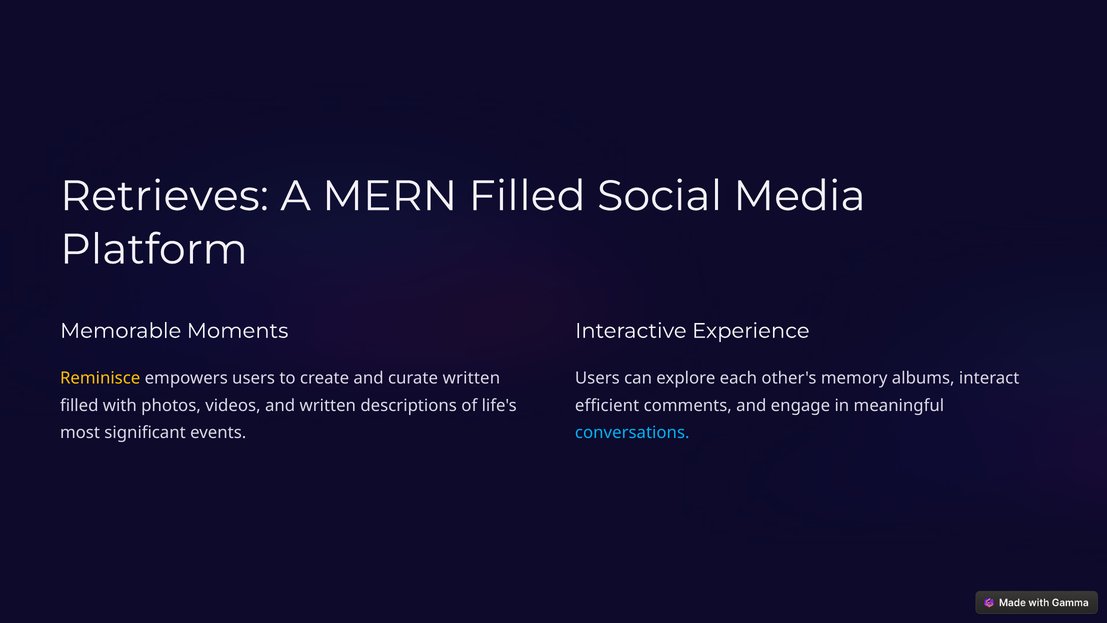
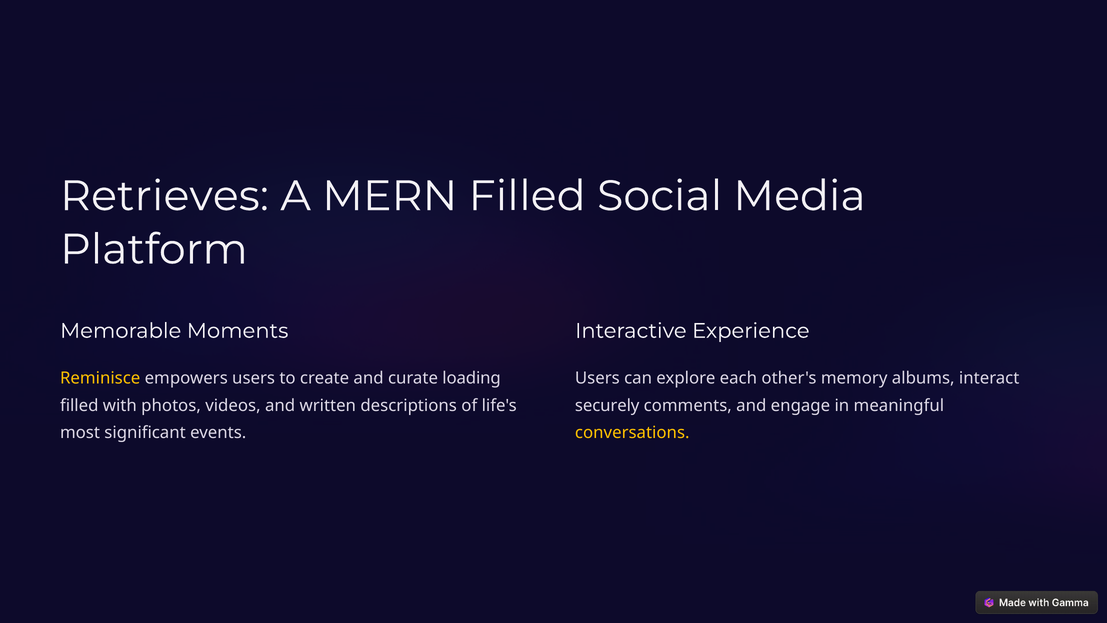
curate written: written -> loading (472, 378)
efficient: efficient -> securely (607, 405)
conversations colour: light blue -> yellow (632, 433)
